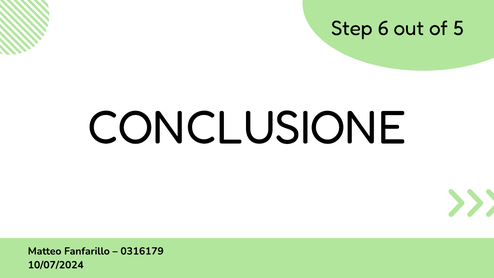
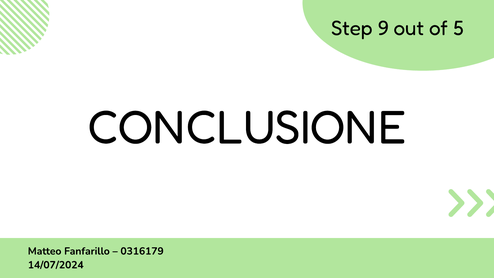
6: 6 -> 9 (383, 28)
10/07/2024: 10/07/2024 -> 14/07/2024 (56, 265)
